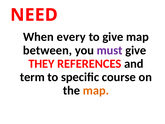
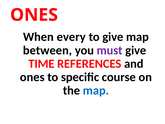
NEED: NEED -> ONES (34, 15)
THEY: THEY -> TIME (41, 64)
term: term -> ones (32, 77)
map colour: orange -> blue (96, 90)
